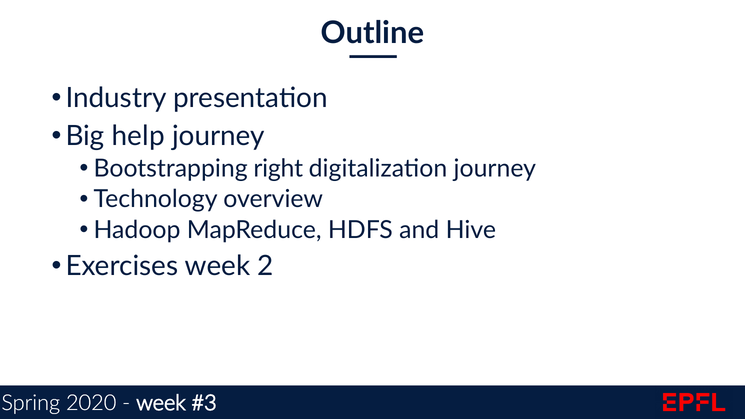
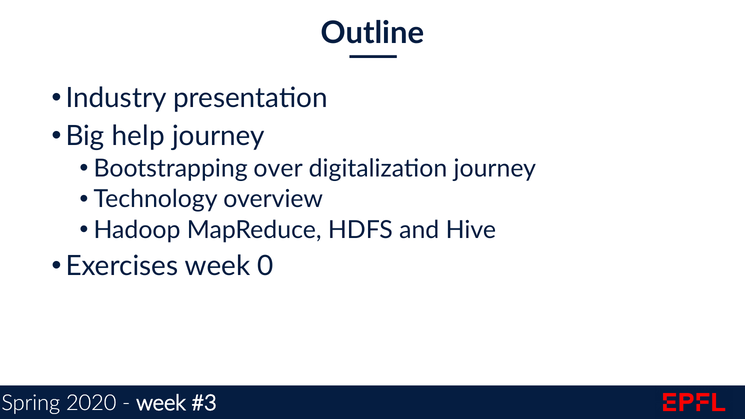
right: right -> over (278, 169)
2: 2 -> 0 (266, 266)
